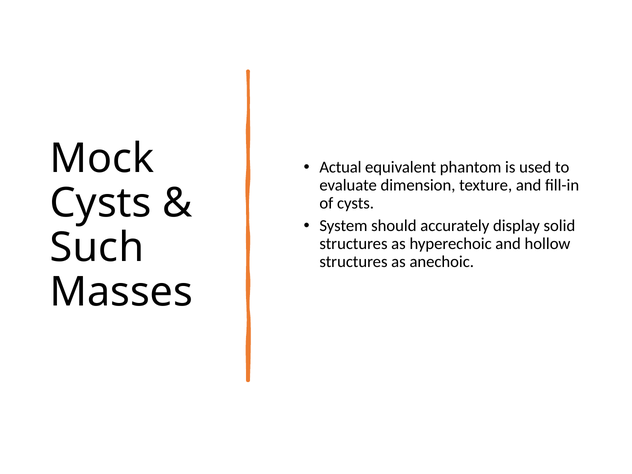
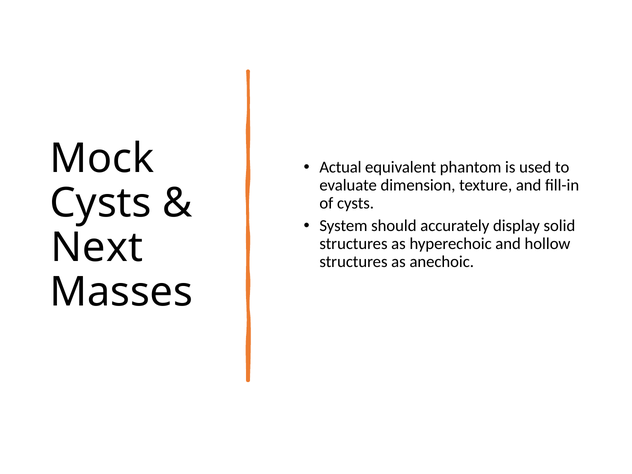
Such: Such -> Next (97, 248)
